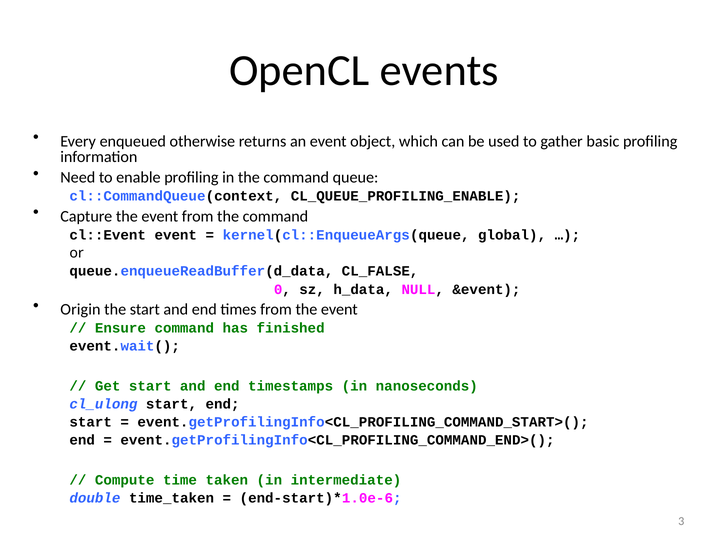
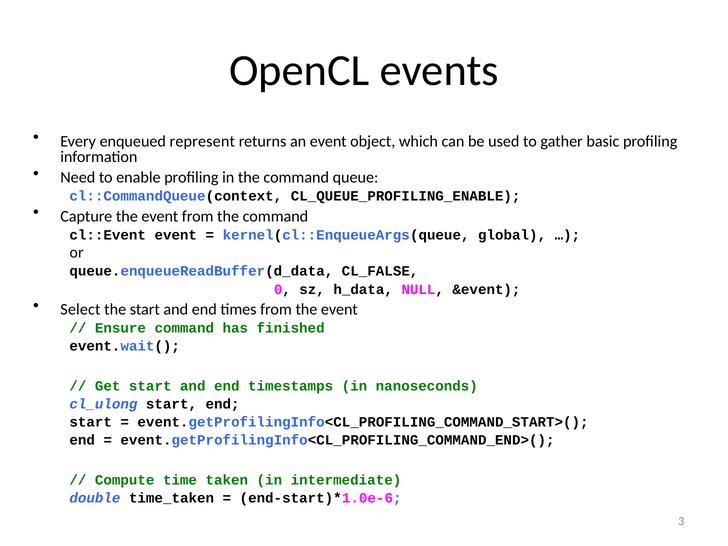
otherwise: otherwise -> represent (202, 141)
Origin: Origin -> Select (80, 309)
